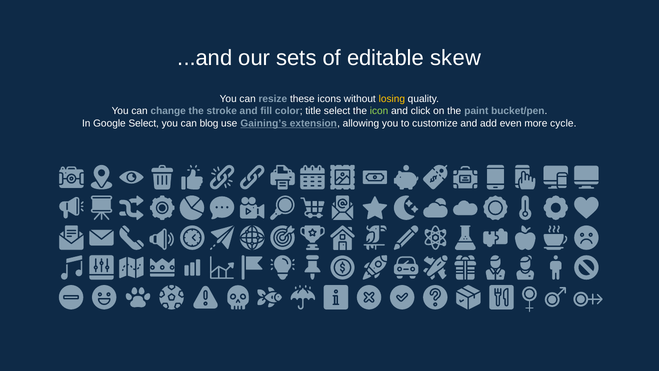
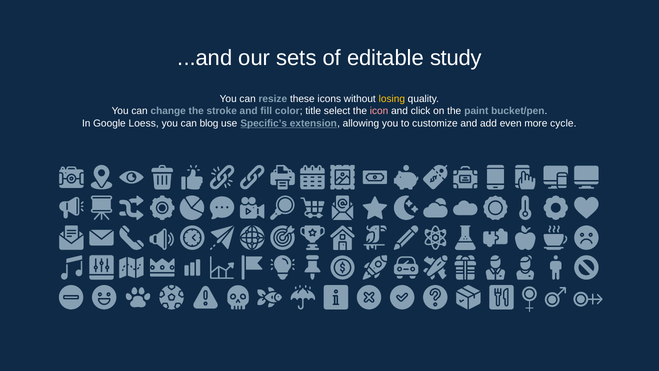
skew: skew -> study (456, 58)
icon colour: light green -> pink (379, 111)
Google Select: Select -> Loess (144, 123)
Gaining’s: Gaining’s -> Specific’s (264, 123)
